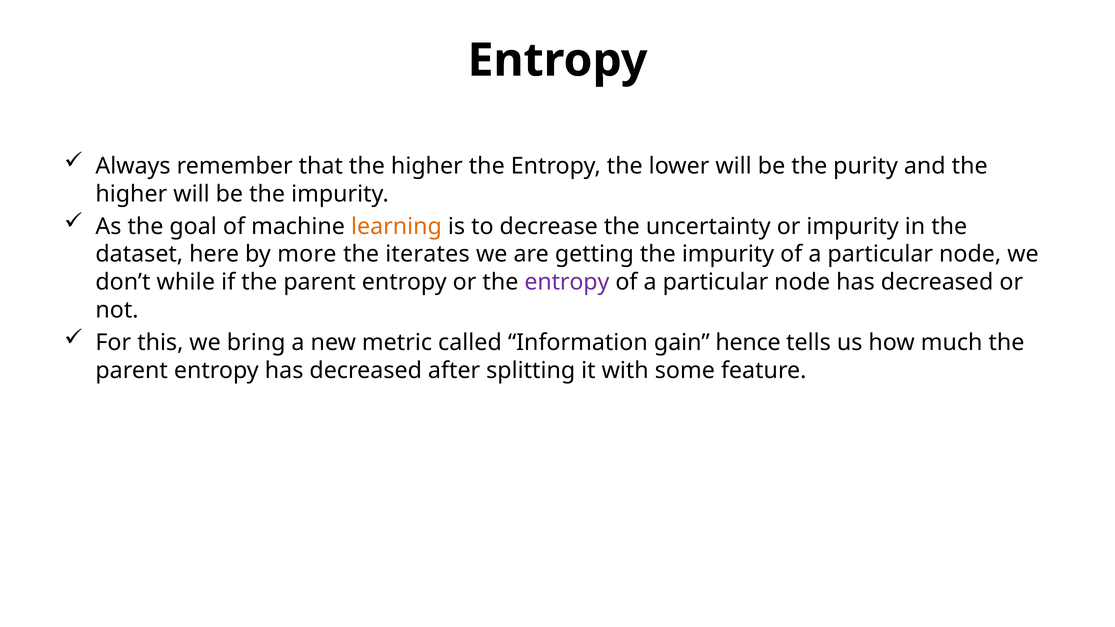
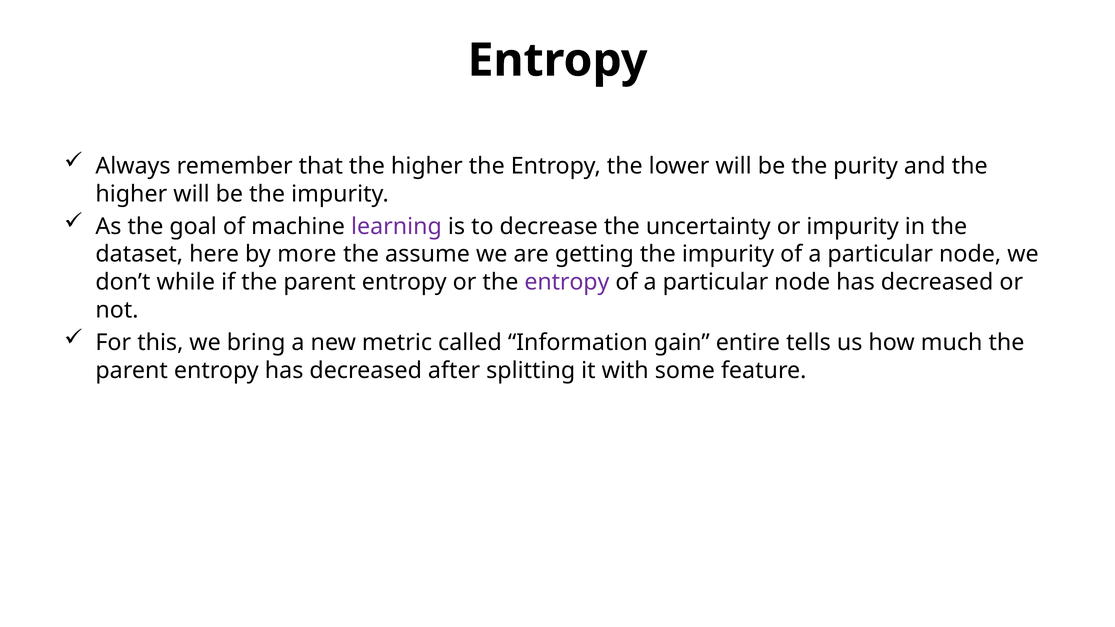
learning colour: orange -> purple (396, 227)
iterates: iterates -> assume (428, 254)
hence: hence -> entire (748, 343)
